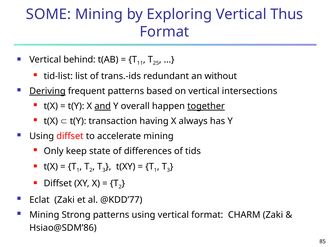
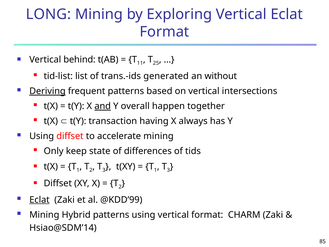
SOME: SOME -> LONG (49, 14)
Vertical Thus: Thus -> Eclat (287, 14)
redundant: redundant -> generated (166, 76)
together underline: present -> none (206, 106)
Eclat underline: none -> present (39, 200)
@KDD’77: @KDD’77 -> @KDD’99 (121, 200)
Strong: Strong -> Hybrid (76, 215)
Hsiao@SDM’86: Hsiao@SDM’86 -> Hsiao@SDM’14 (63, 228)
